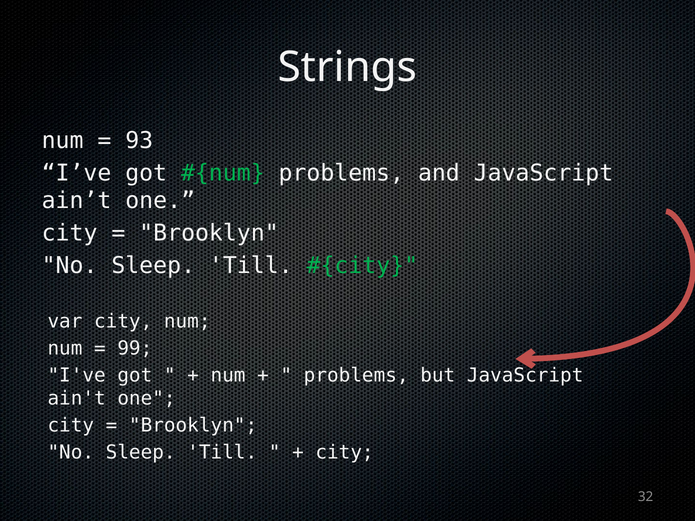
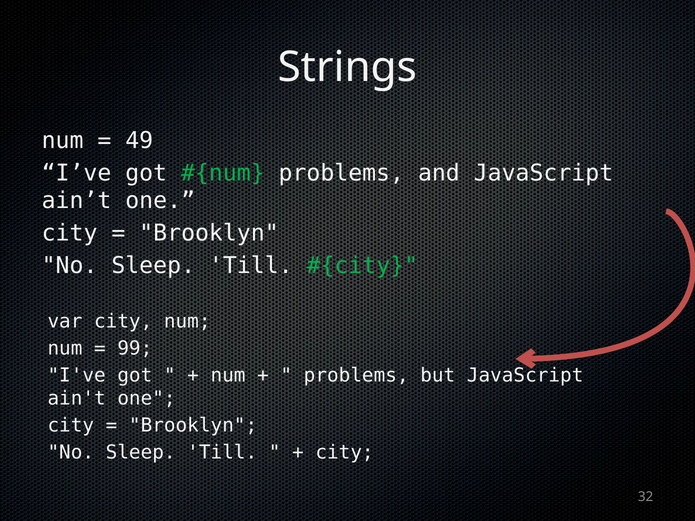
93: 93 -> 49 (139, 141)
